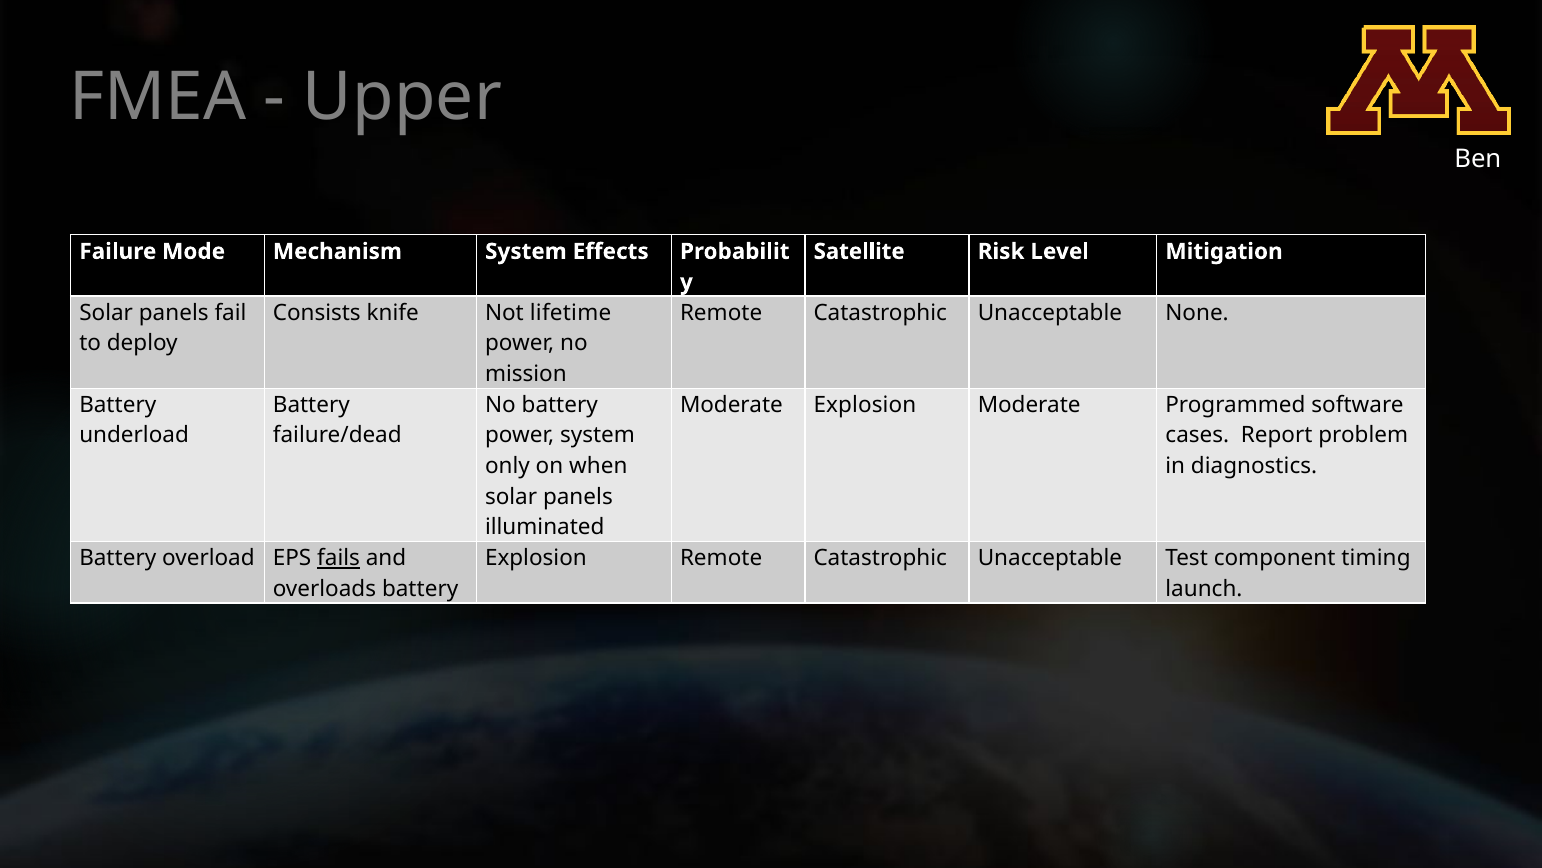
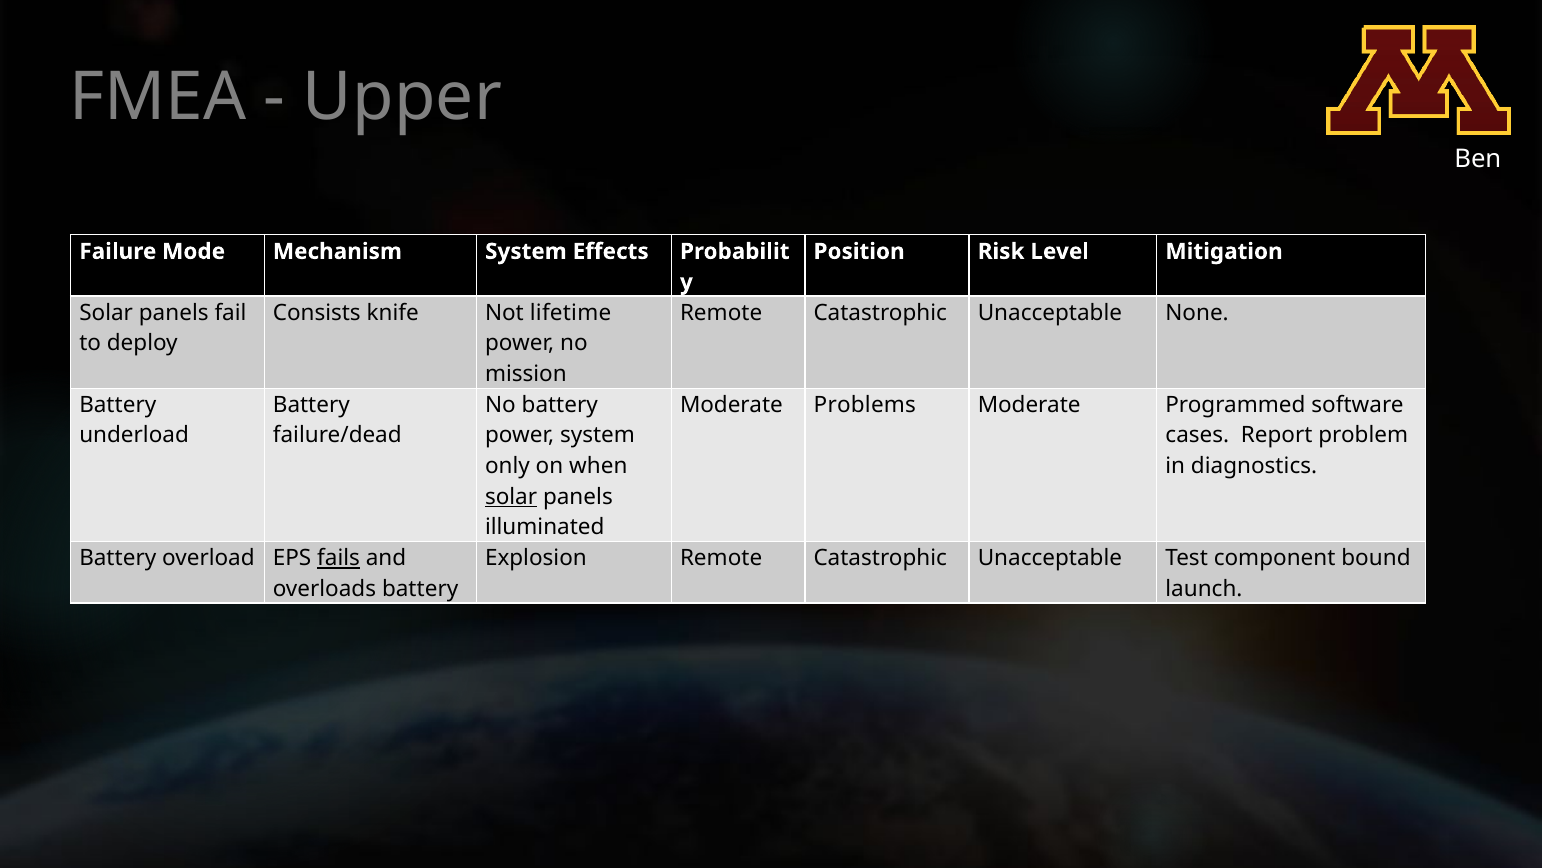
Satellite: Satellite -> Position (859, 251)
Moderate Explosion: Explosion -> Problems (865, 405)
solar underline: none -> present (511, 497)
timing: timing -> bound (1376, 558)
